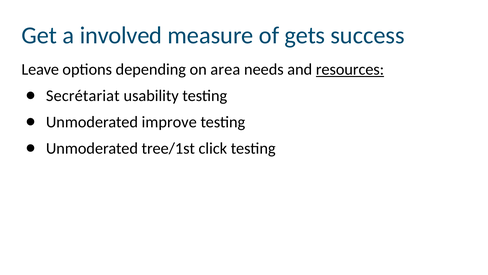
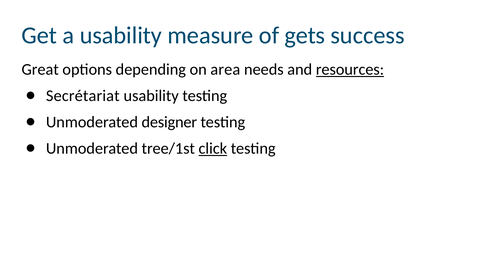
a involved: involved -> usability (121, 35)
Leave: Leave -> Great (40, 69)
improve: improve -> designer (169, 122)
click underline: none -> present (213, 148)
